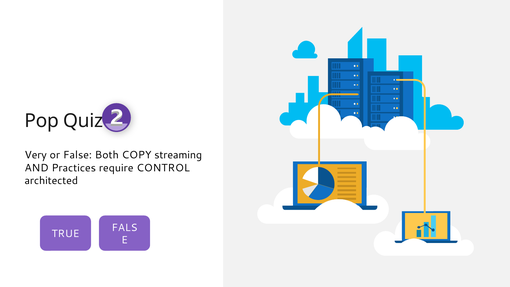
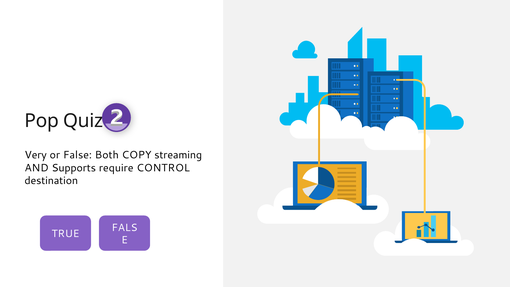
Practices: Practices -> Supports (74, 168)
architected: architected -> destination (51, 181)
